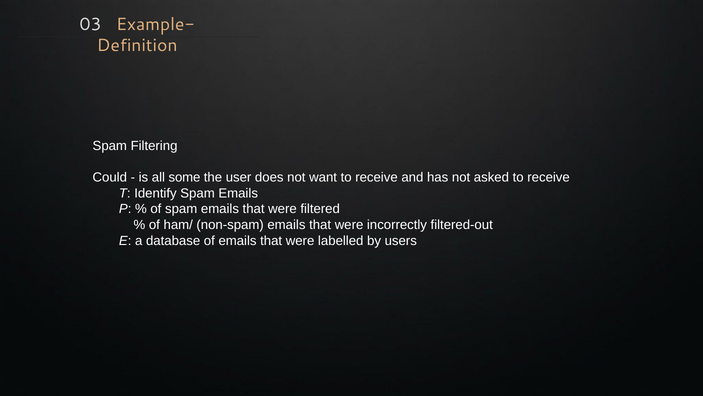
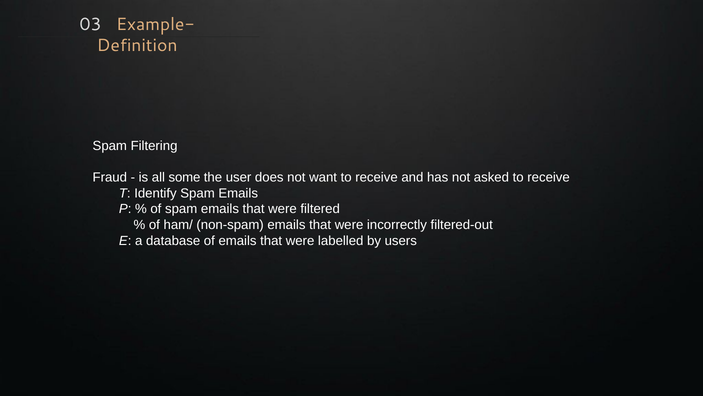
Could: Could -> Fraud (110, 177)
